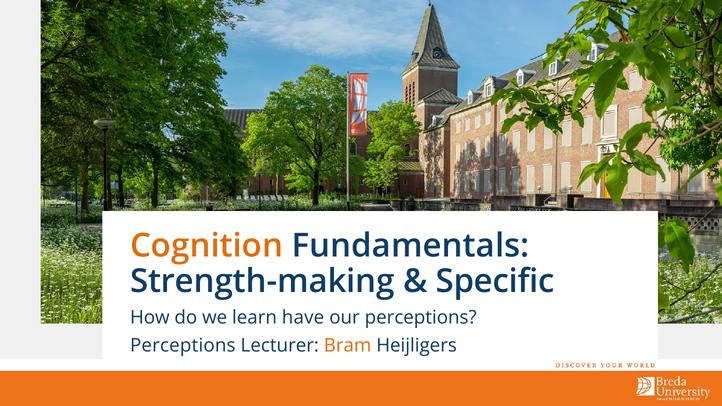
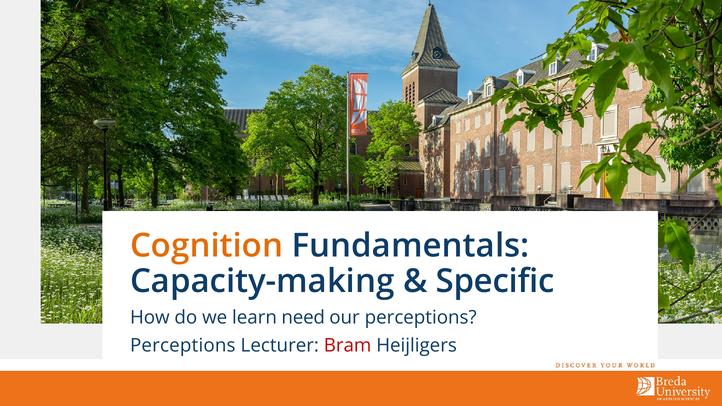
Strength-making: Strength-making -> Capacity-making (262, 282)
have: have -> need (303, 318)
Bram colour: orange -> red (348, 346)
